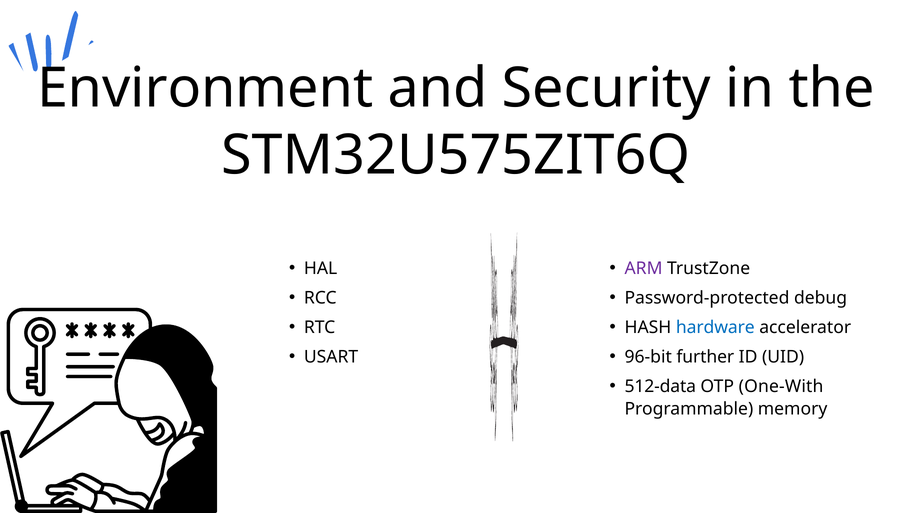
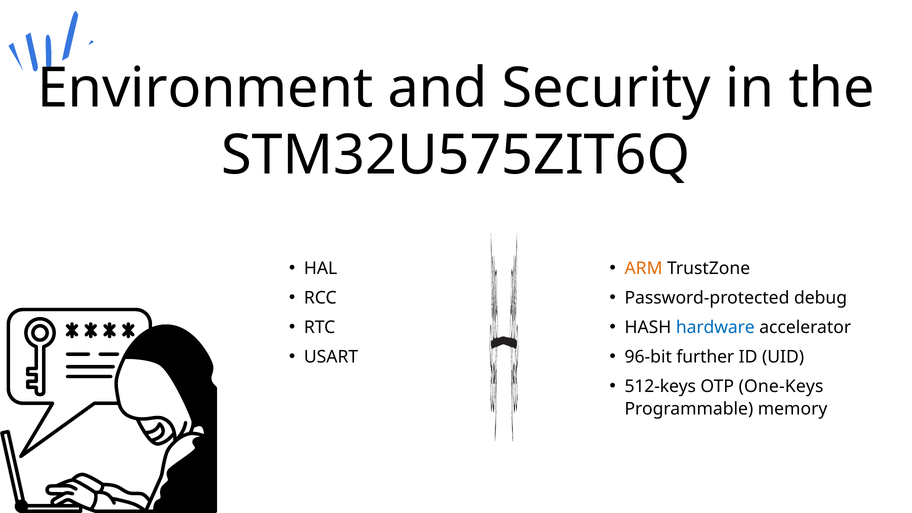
ARM colour: purple -> orange (644, 269)
512-data: 512-data -> 512-keys (660, 386)
One-With: One-With -> One-Keys (781, 386)
